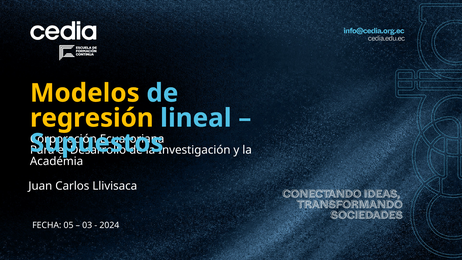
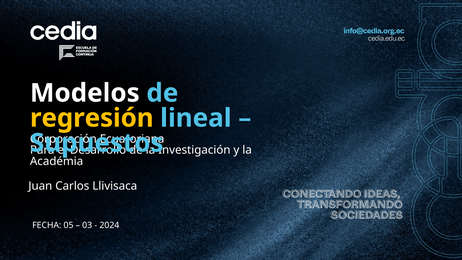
Modelos colour: yellow -> white (85, 93)
